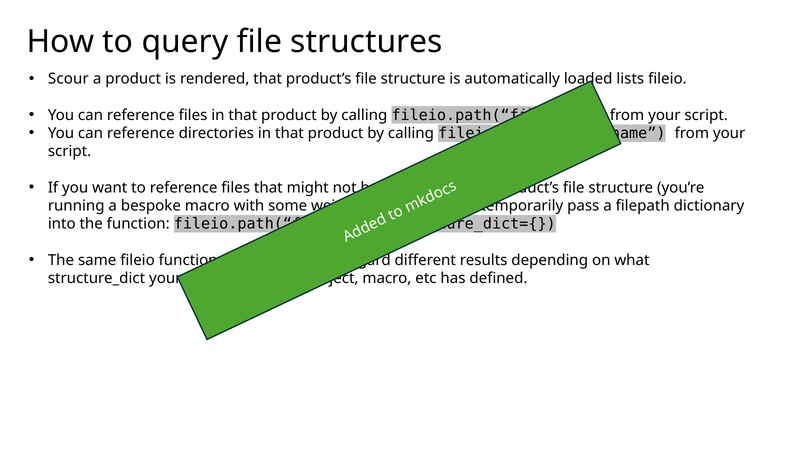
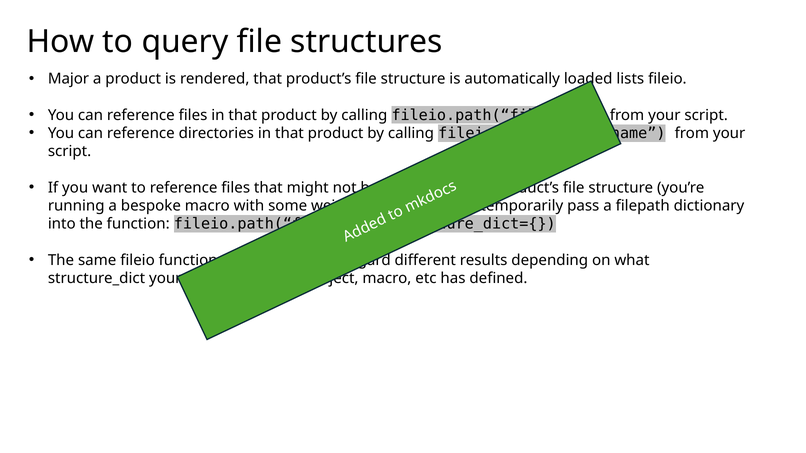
Scour: Scour -> Major (68, 79)
